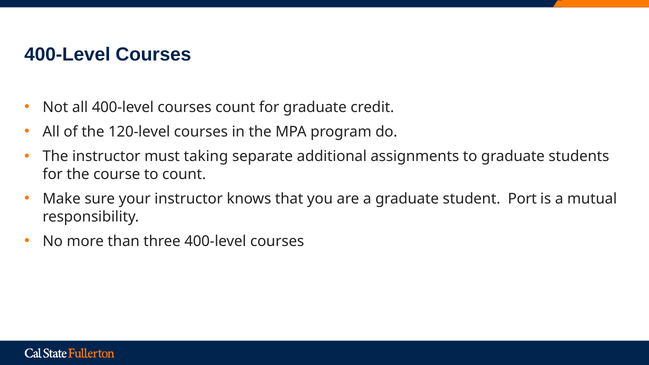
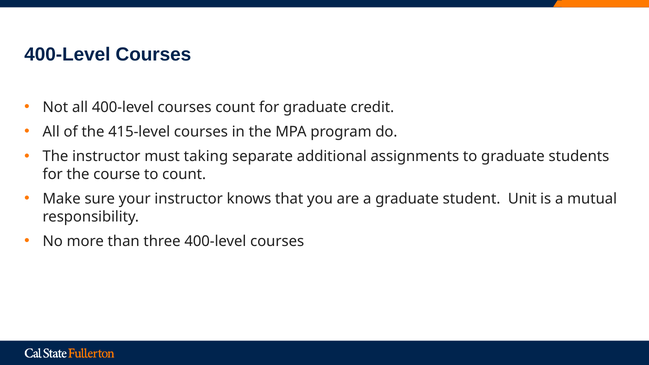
120-level: 120-level -> 415-level (139, 132)
Port: Port -> Unit (522, 199)
